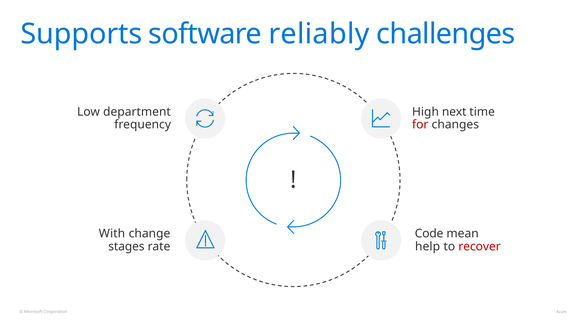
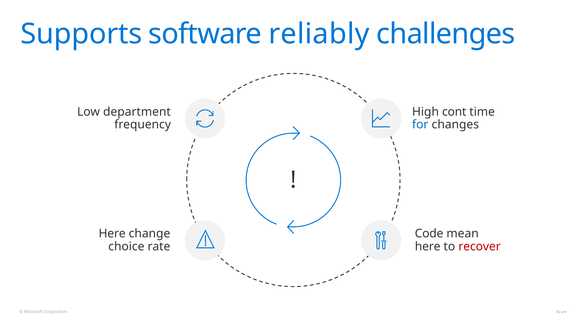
next: next -> cont (454, 112)
for colour: red -> blue (420, 125)
With: With -> Here (112, 234)
stages: stages -> choice (126, 247)
help: help -> here (428, 247)
